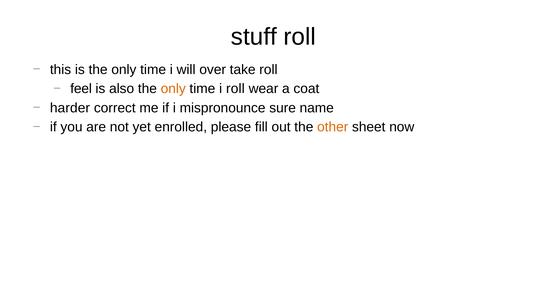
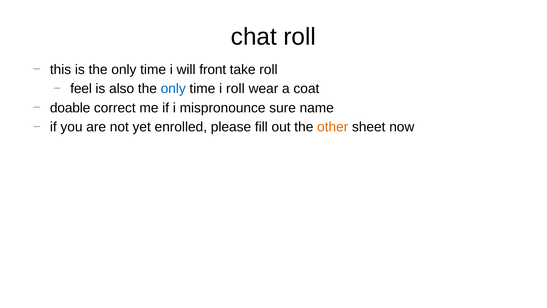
stuff: stuff -> chat (254, 37)
over: over -> front (213, 70)
only colour: orange -> blue (173, 89)
harder: harder -> doable (70, 108)
